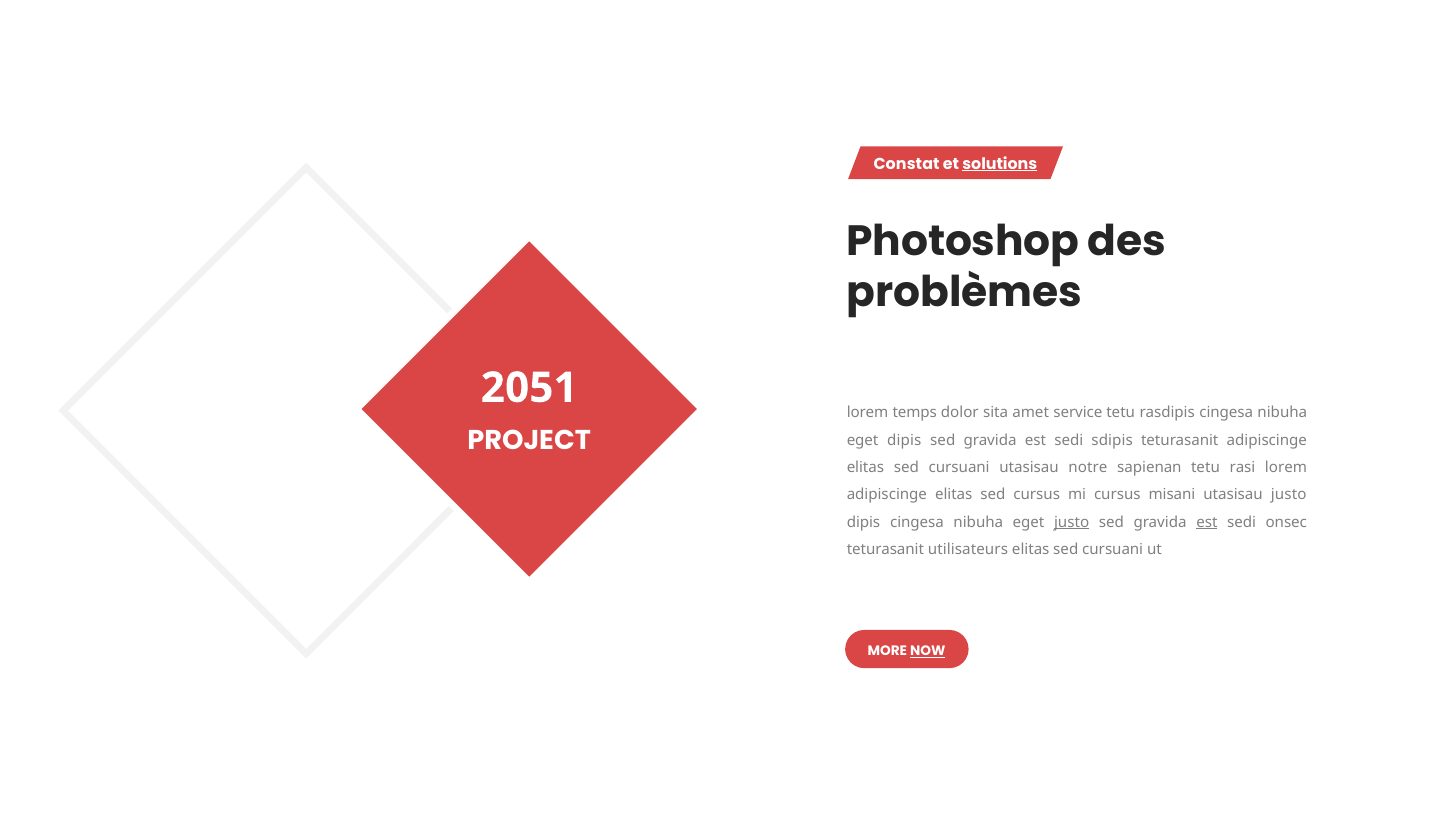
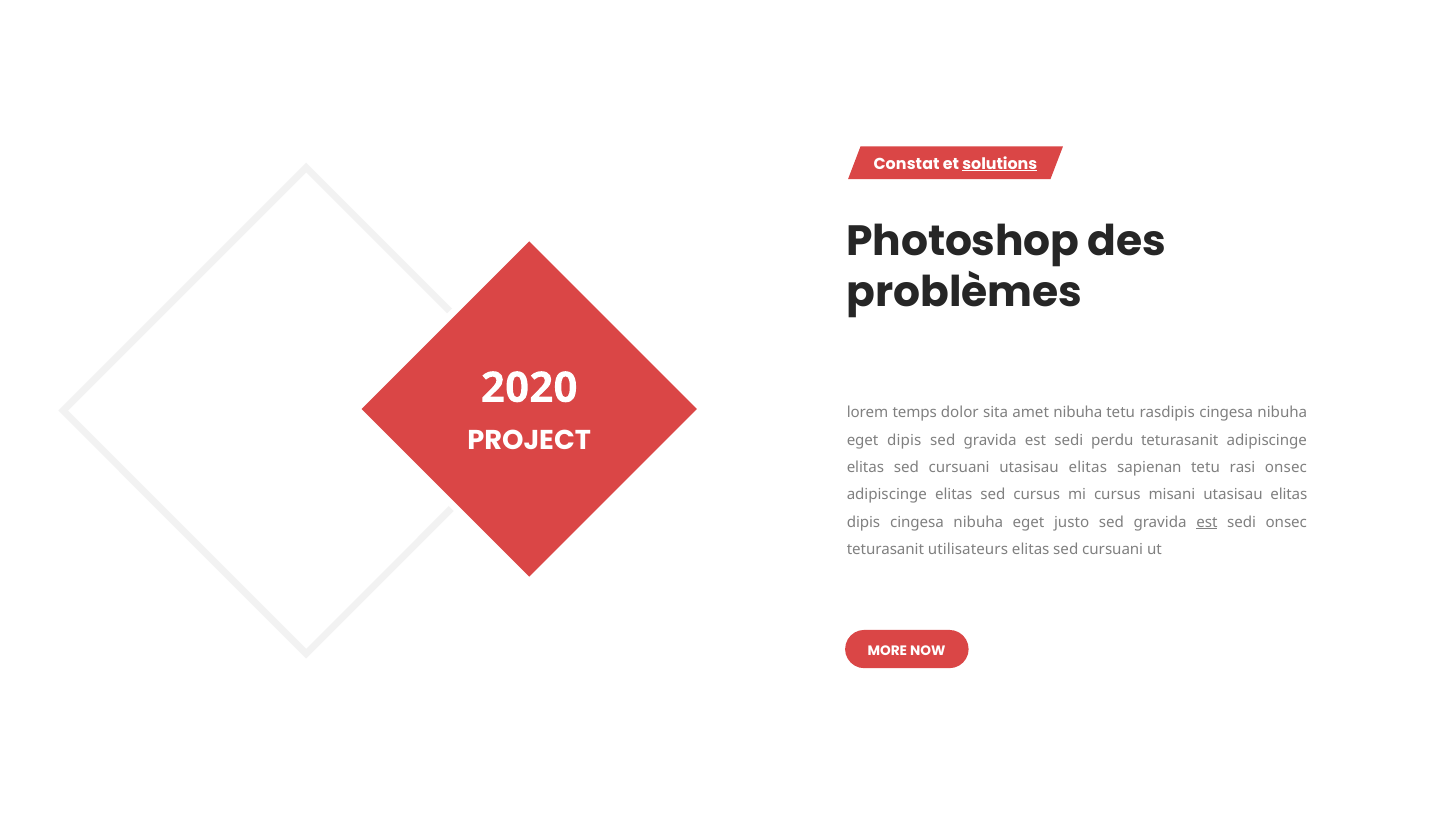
2051: 2051 -> 2020 (529, 388)
amet service: service -> nibuha (1078, 413)
sdipis: sdipis -> perdu (1112, 440)
cursuani utasisau notre: notre -> elitas (1088, 467)
rasi lorem: lorem -> onsec (1286, 467)
misani utasisau justo: justo -> elitas (1289, 495)
justo underline: present -> none (1072, 522)
NOW underline: present -> none (928, 651)
